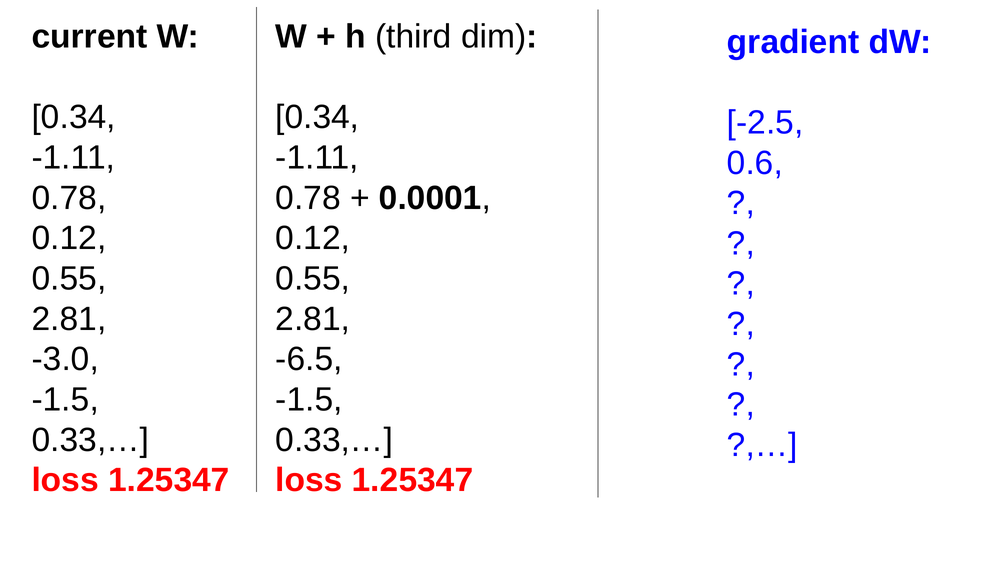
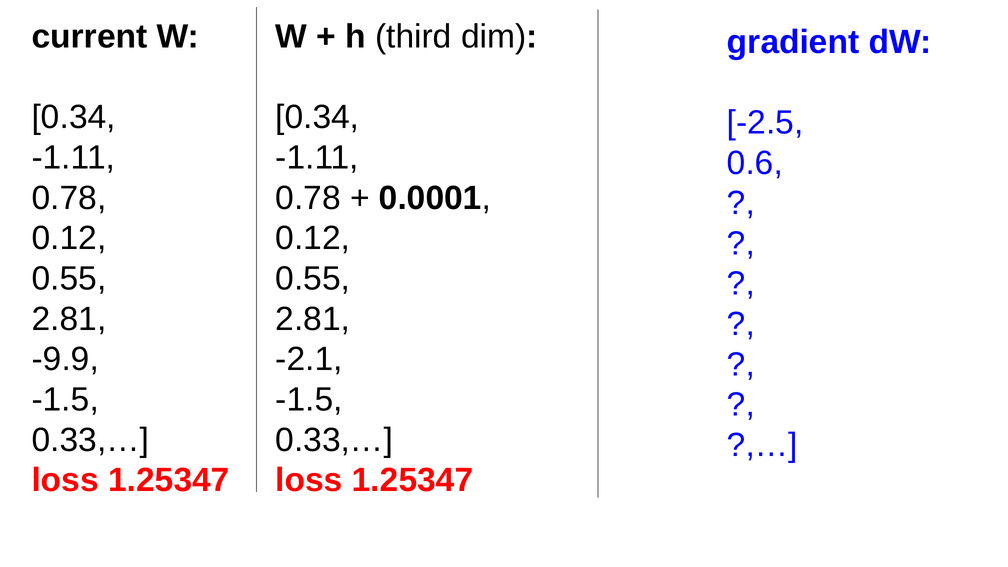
-3.0: -3.0 -> -9.9 (65, 359)
-6.5: -6.5 -> -2.1 (309, 359)
